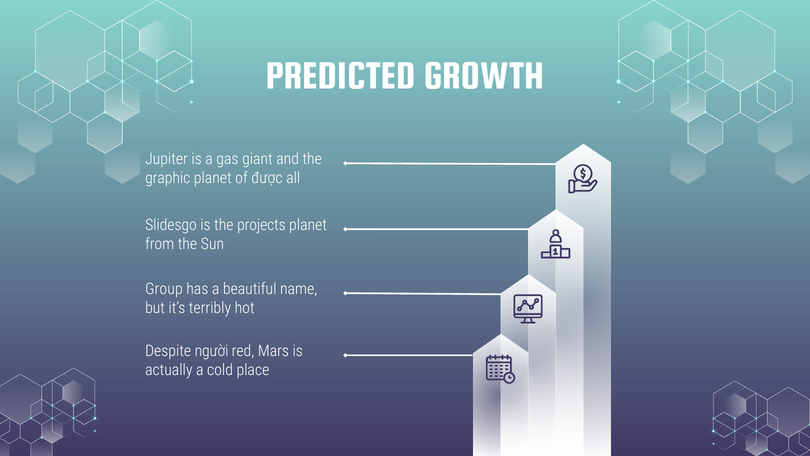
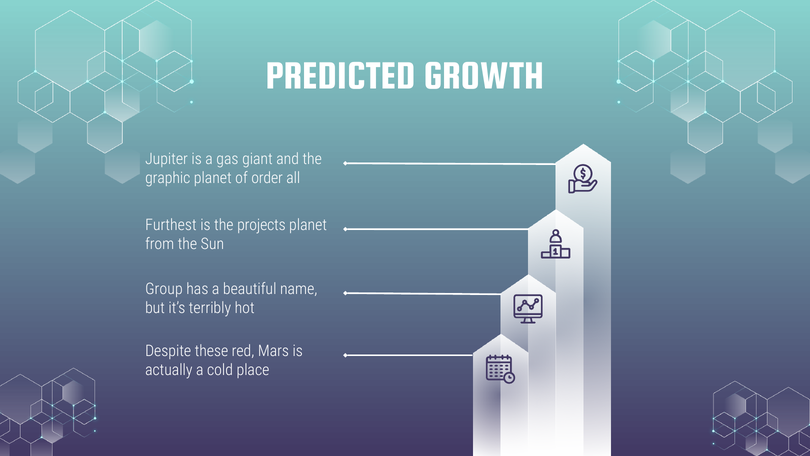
được: được -> order (267, 178)
Slidesgo: Slidesgo -> Furthest (171, 225)
người: người -> these (211, 351)
